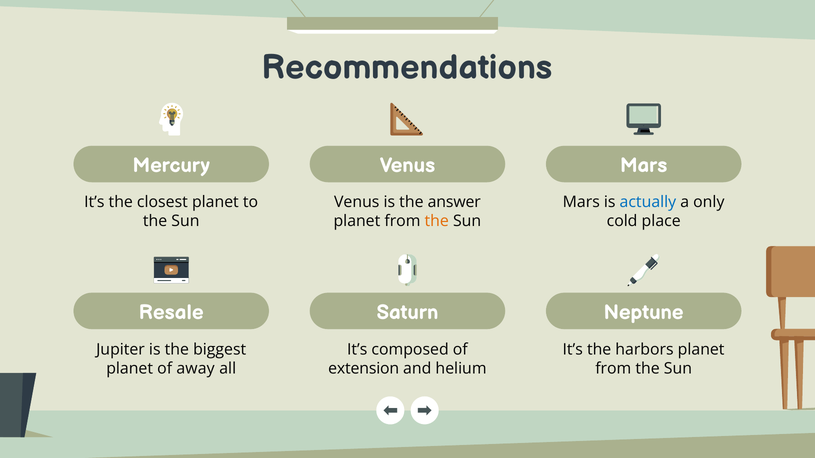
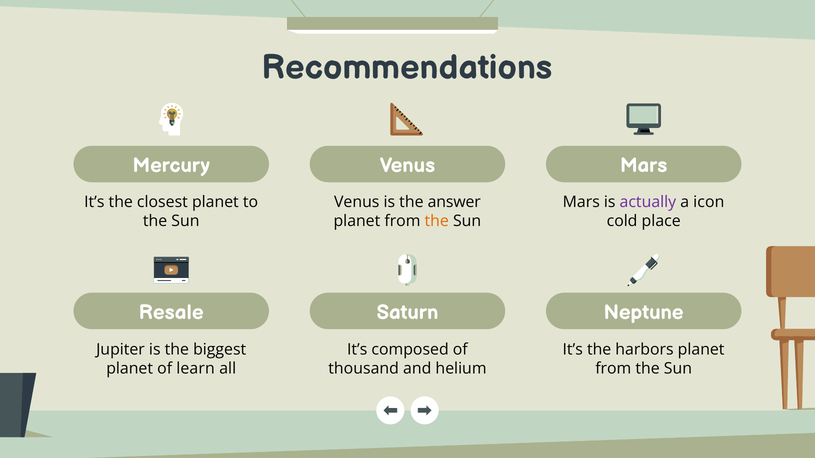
actually colour: blue -> purple (648, 202)
only: only -> icon (709, 202)
away: away -> learn (196, 369)
extension: extension -> thousand (364, 369)
